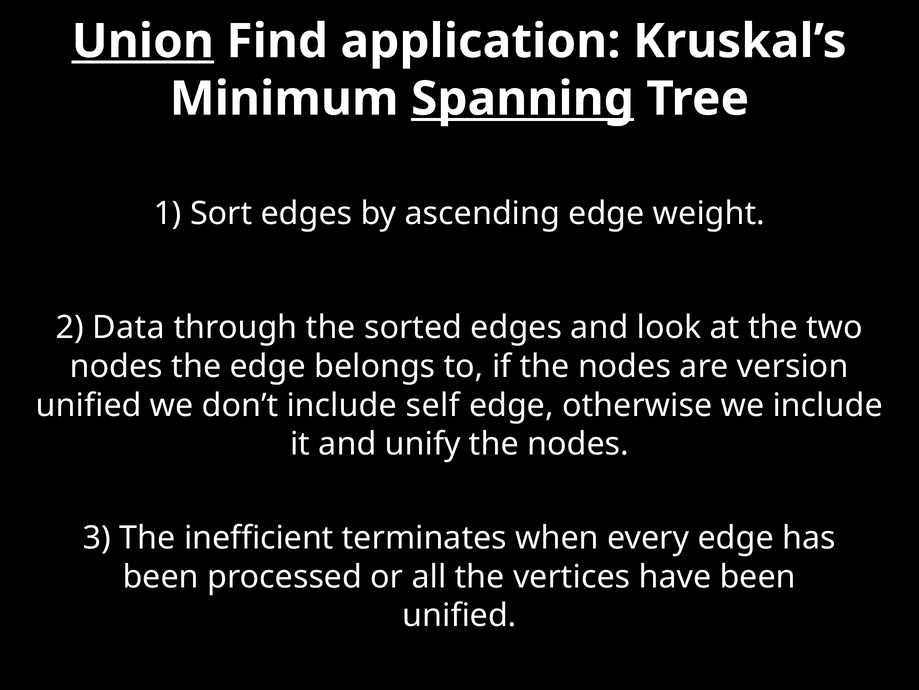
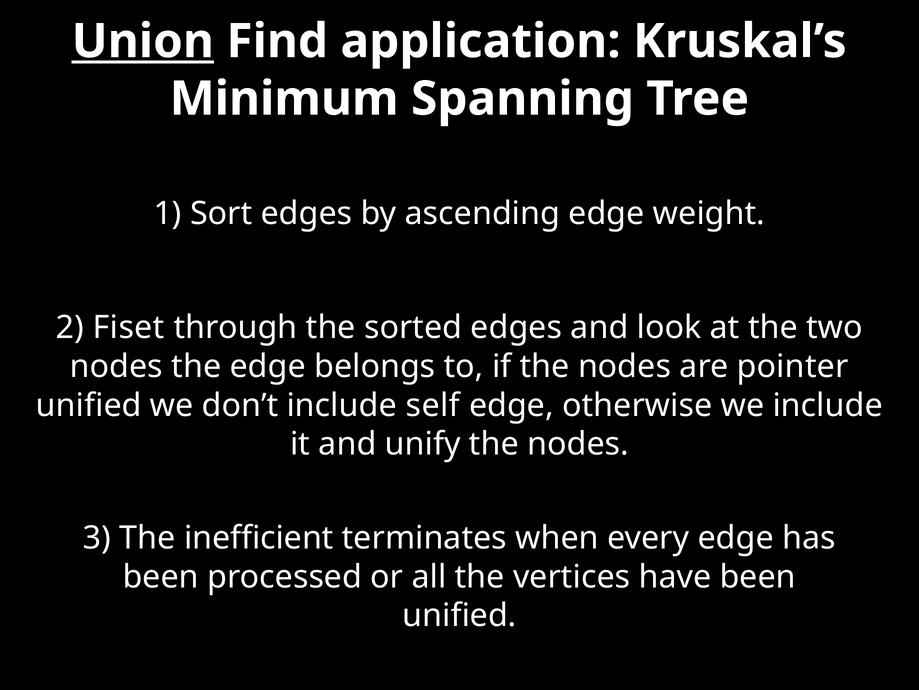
Spanning underline: present -> none (522, 99)
Data: Data -> Fiset (129, 327)
version: version -> pointer (793, 366)
